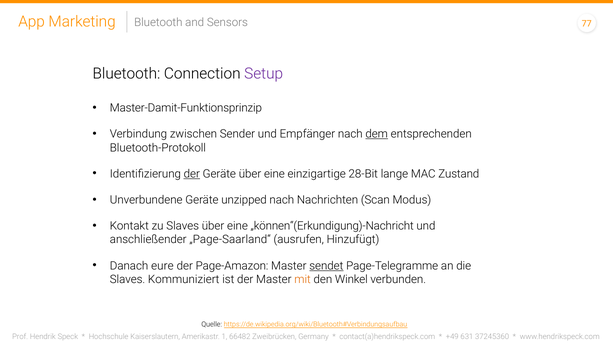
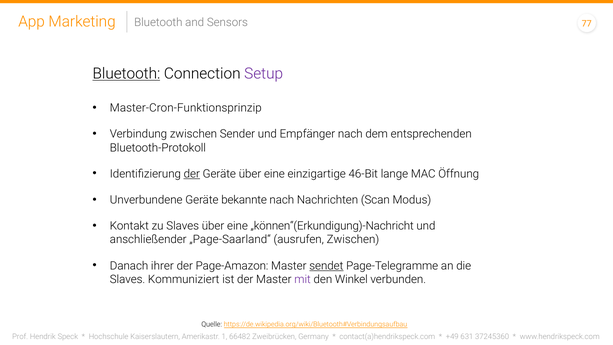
Bluetooth underline: none -> present (126, 74)
Master-Damit-Funktionsprinzip: Master-Damit-Funktionsprinzip -> Master-Cron-Funktionsprinzip (186, 108)
dem underline: present -> none (377, 134)
28-Bit: 28-Bit -> 46-Bit (363, 174)
Zustand: Zustand -> Öffnung (459, 174)
unzipped: unzipped -> bekannte (244, 200)
ausrufen Hinzufügt: Hinzufügt -> Zwischen (353, 240)
eure: eure -> ihrer (162, 266)
mit colour: orange -> purple (303, 279)
